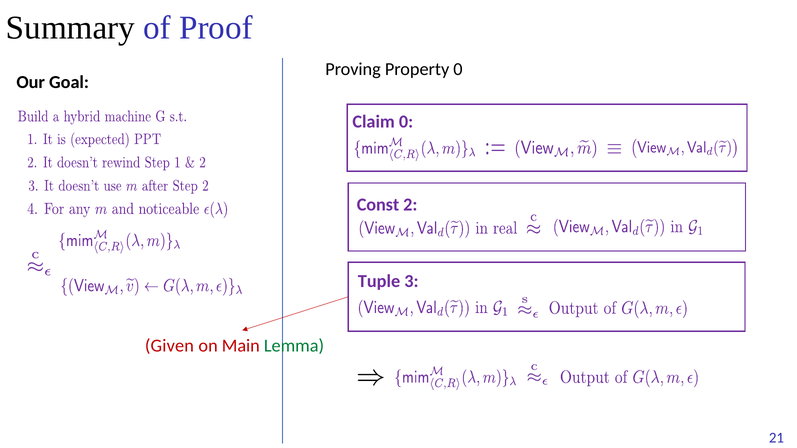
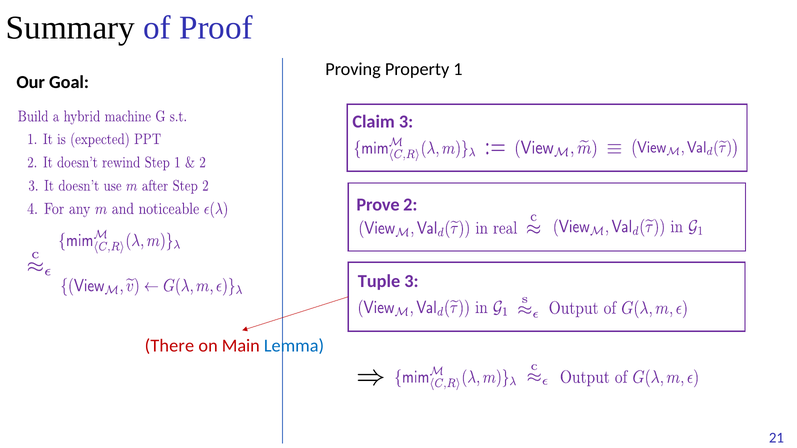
Property 0: 0 -> 1 (458, 70)
Claim 0: 0 -> 3 (406, 122)
Const: Const -> Prove (378, 205)
Given: Given -> There (169, 346)
Lemma colour: green -> blue (294, 346)
